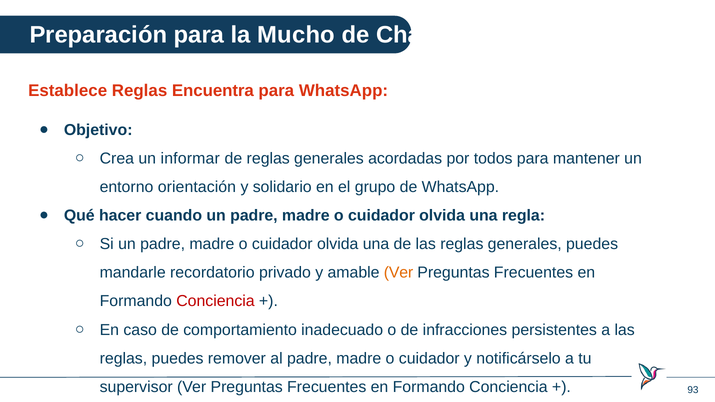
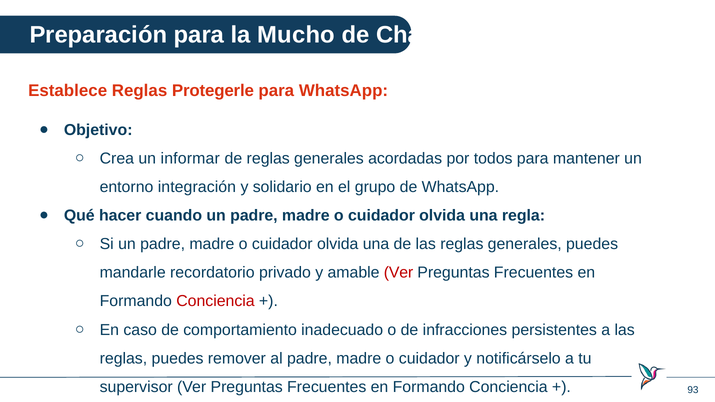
Encuentra: Encuentra -> Protegerle (213, 91)
orientación: orientación -> integración (197, 187)
Ver colour: orange -> red (399, 273)
